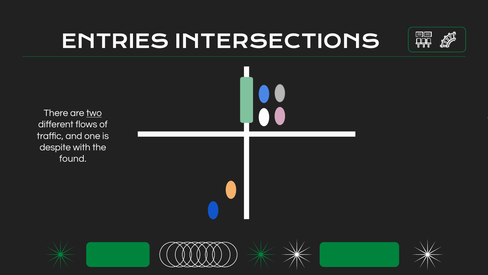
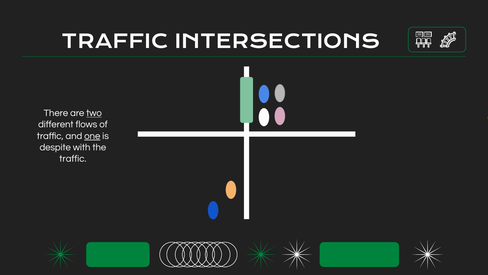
ENTRIES: ENTRIES -> TRAFFIC (115, 42)
one underline: none -> present (92, 136)
found: found -> traffic (73, 158)
